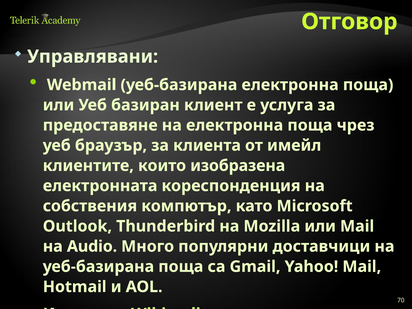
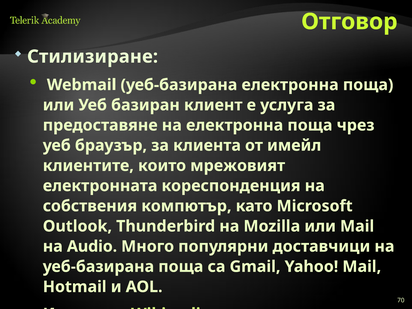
Управлявани: Управлявани -> Стилизиране (93, 57)
изобразена: изобразена -> мрежовият (238, 166)
